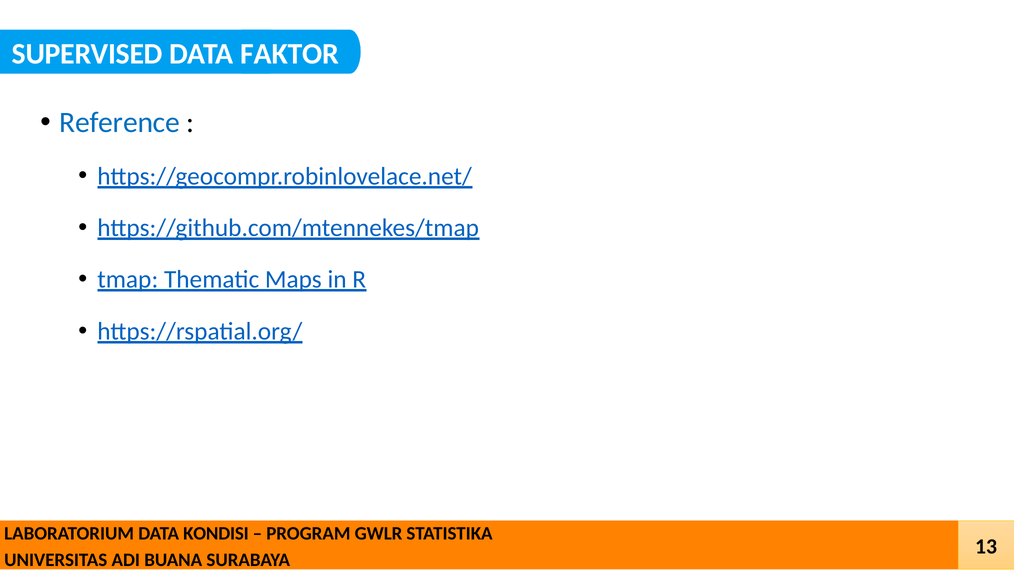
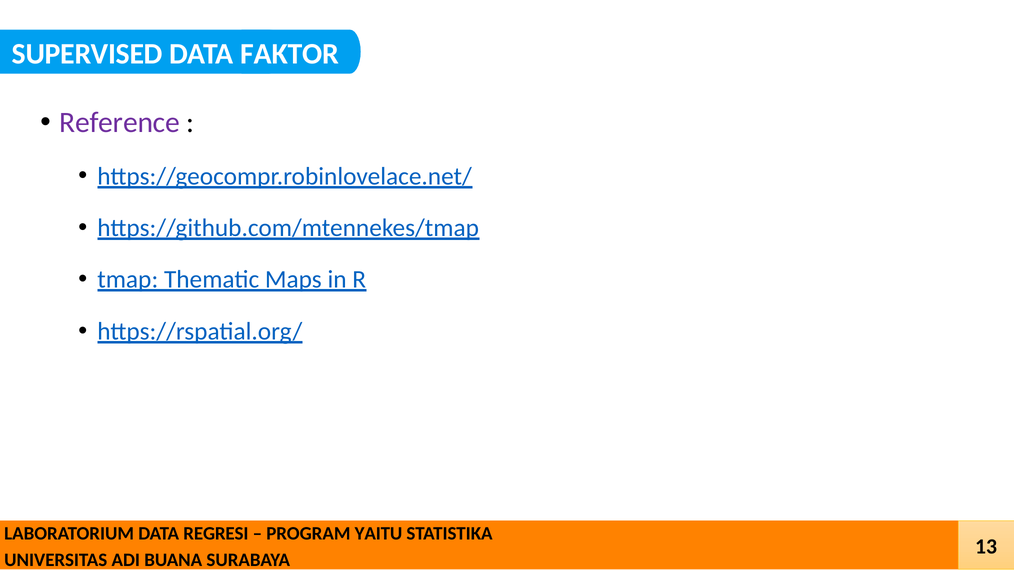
Reference colour: blue -> purple (120, 122)
KONDISI: KONDISI -> REGRESI (216, 534)
GWLR: GWLR -> YAITU (379, 534)
